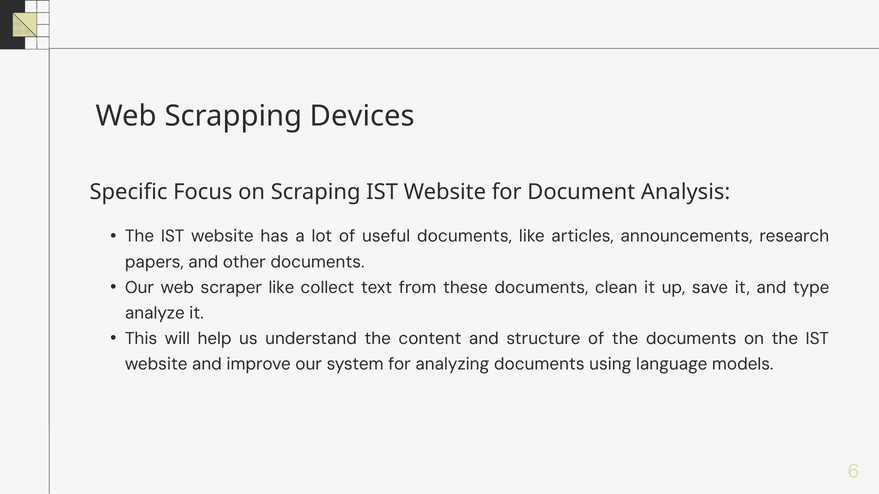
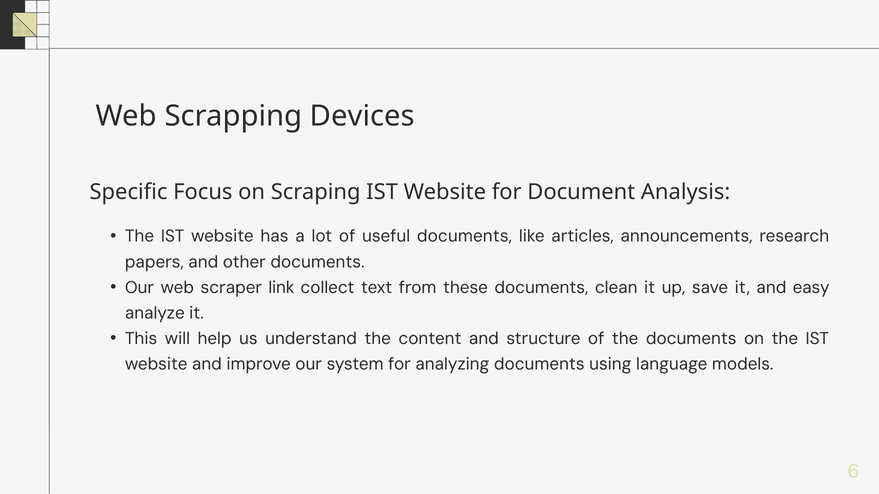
scraper like: like -> link (281, 288)
type: type -> easy (811, 288)
